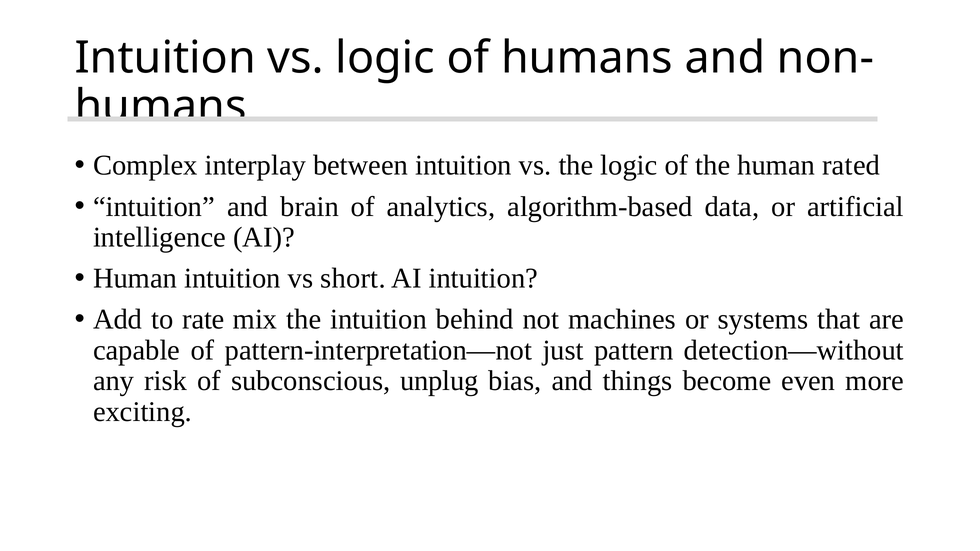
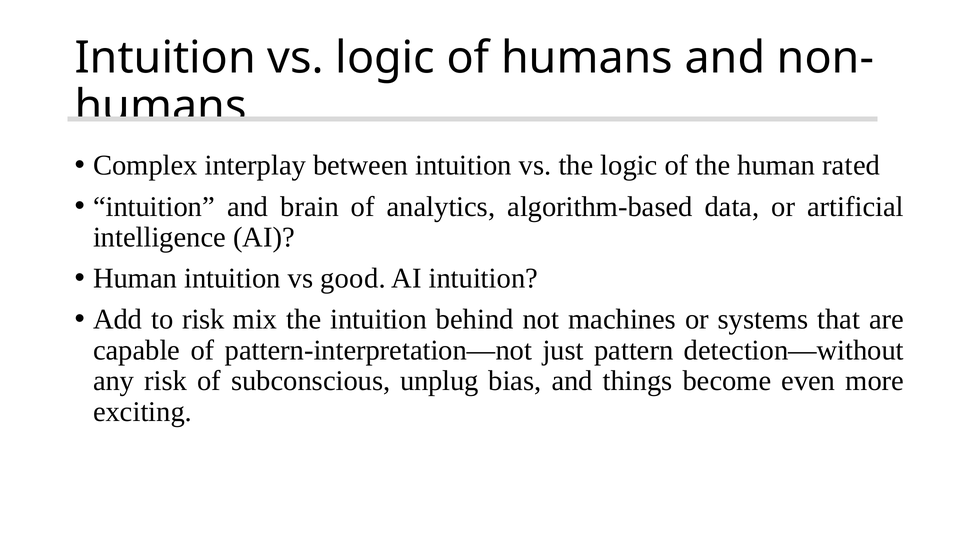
short: short -> good (353, 279)
to rate: rate -> risk (203, 320)
